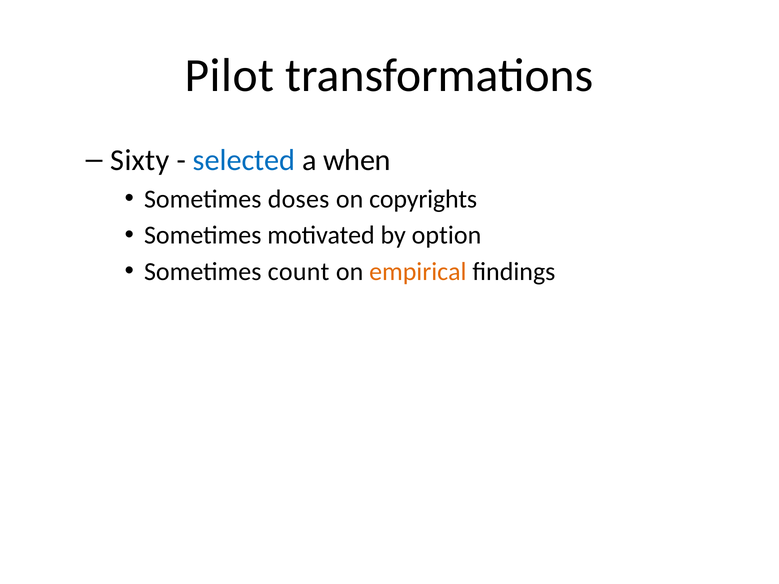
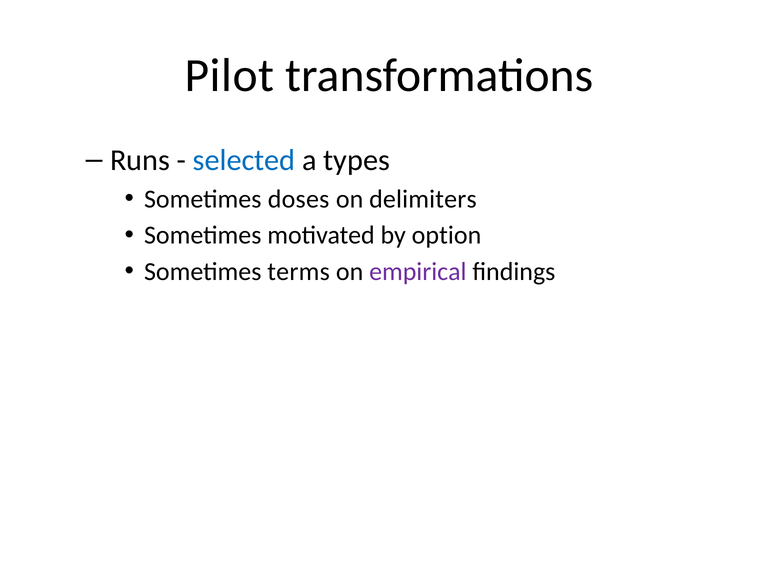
Sixty: Sixty -> Runs (140, 161)
when: when -> types (357, 161)
copyrights: copyrights -> delimiters (423, 199)
count: count -> terms (299, 272)
empirical colour: orange -> purple (418, 272)
